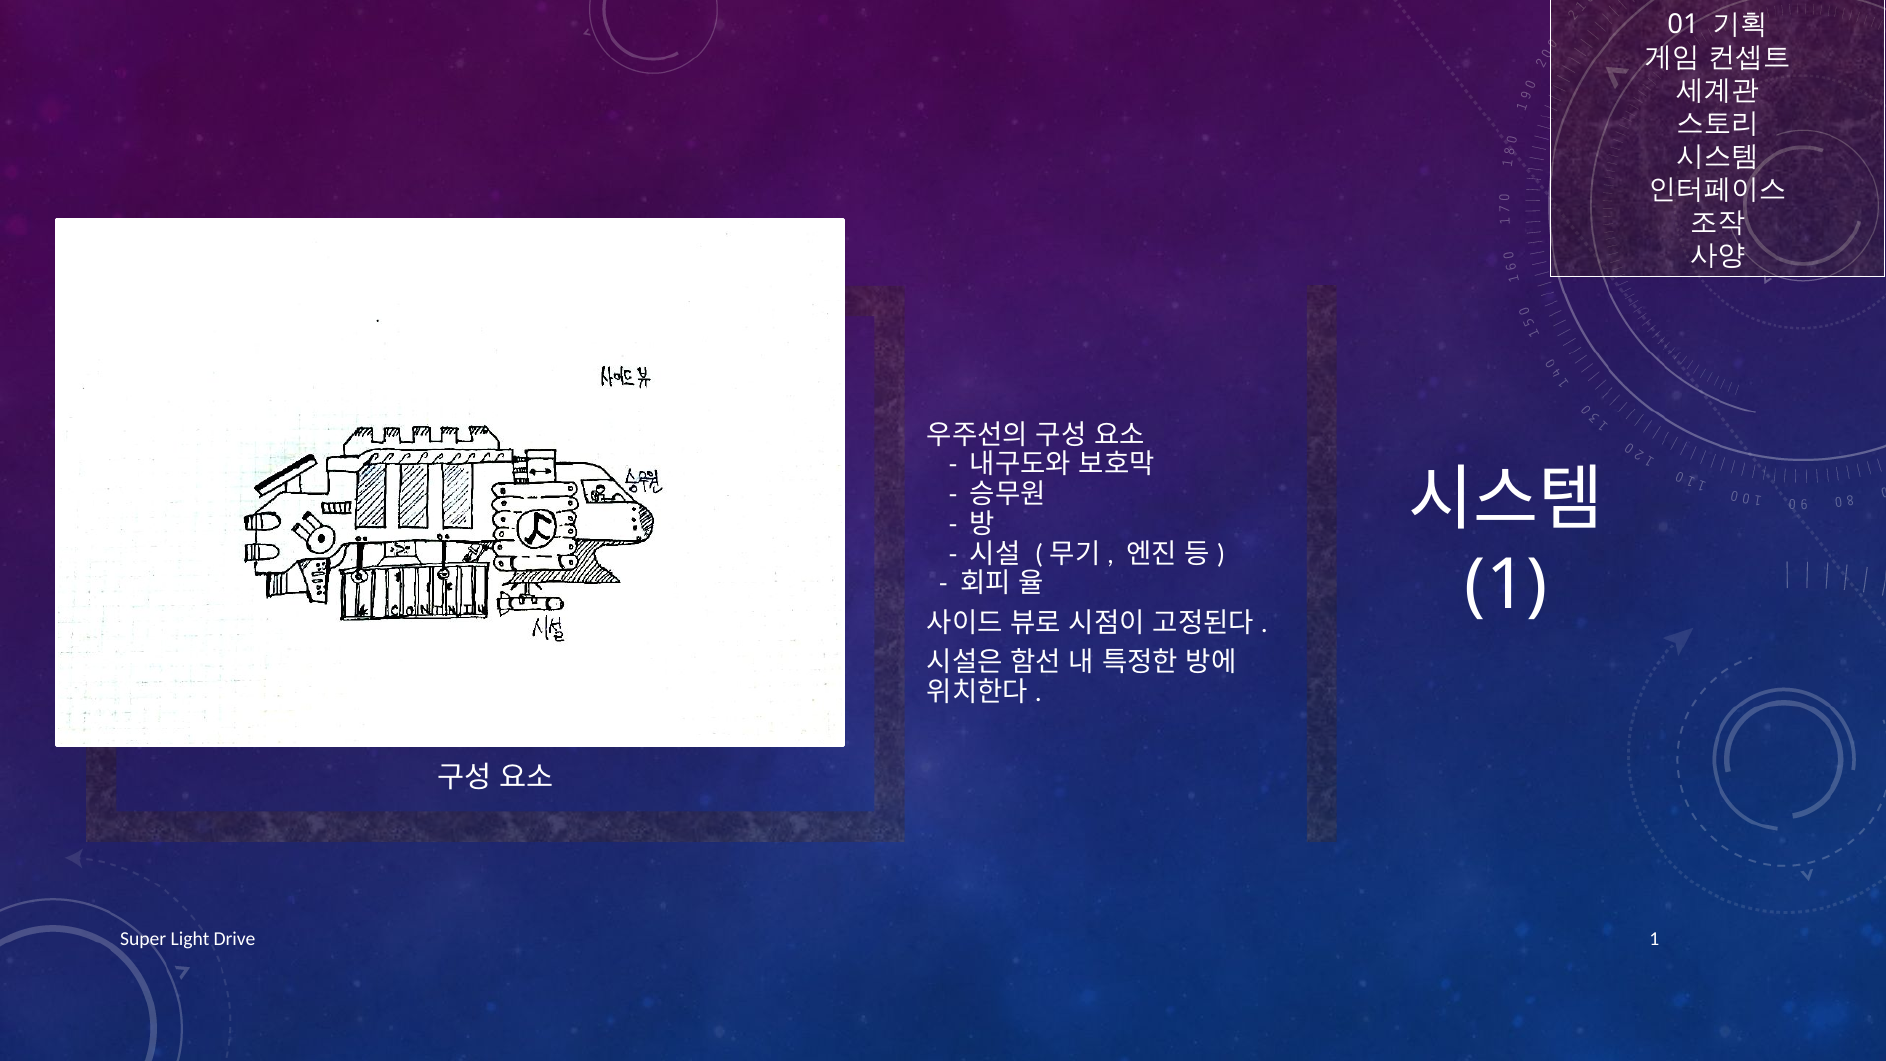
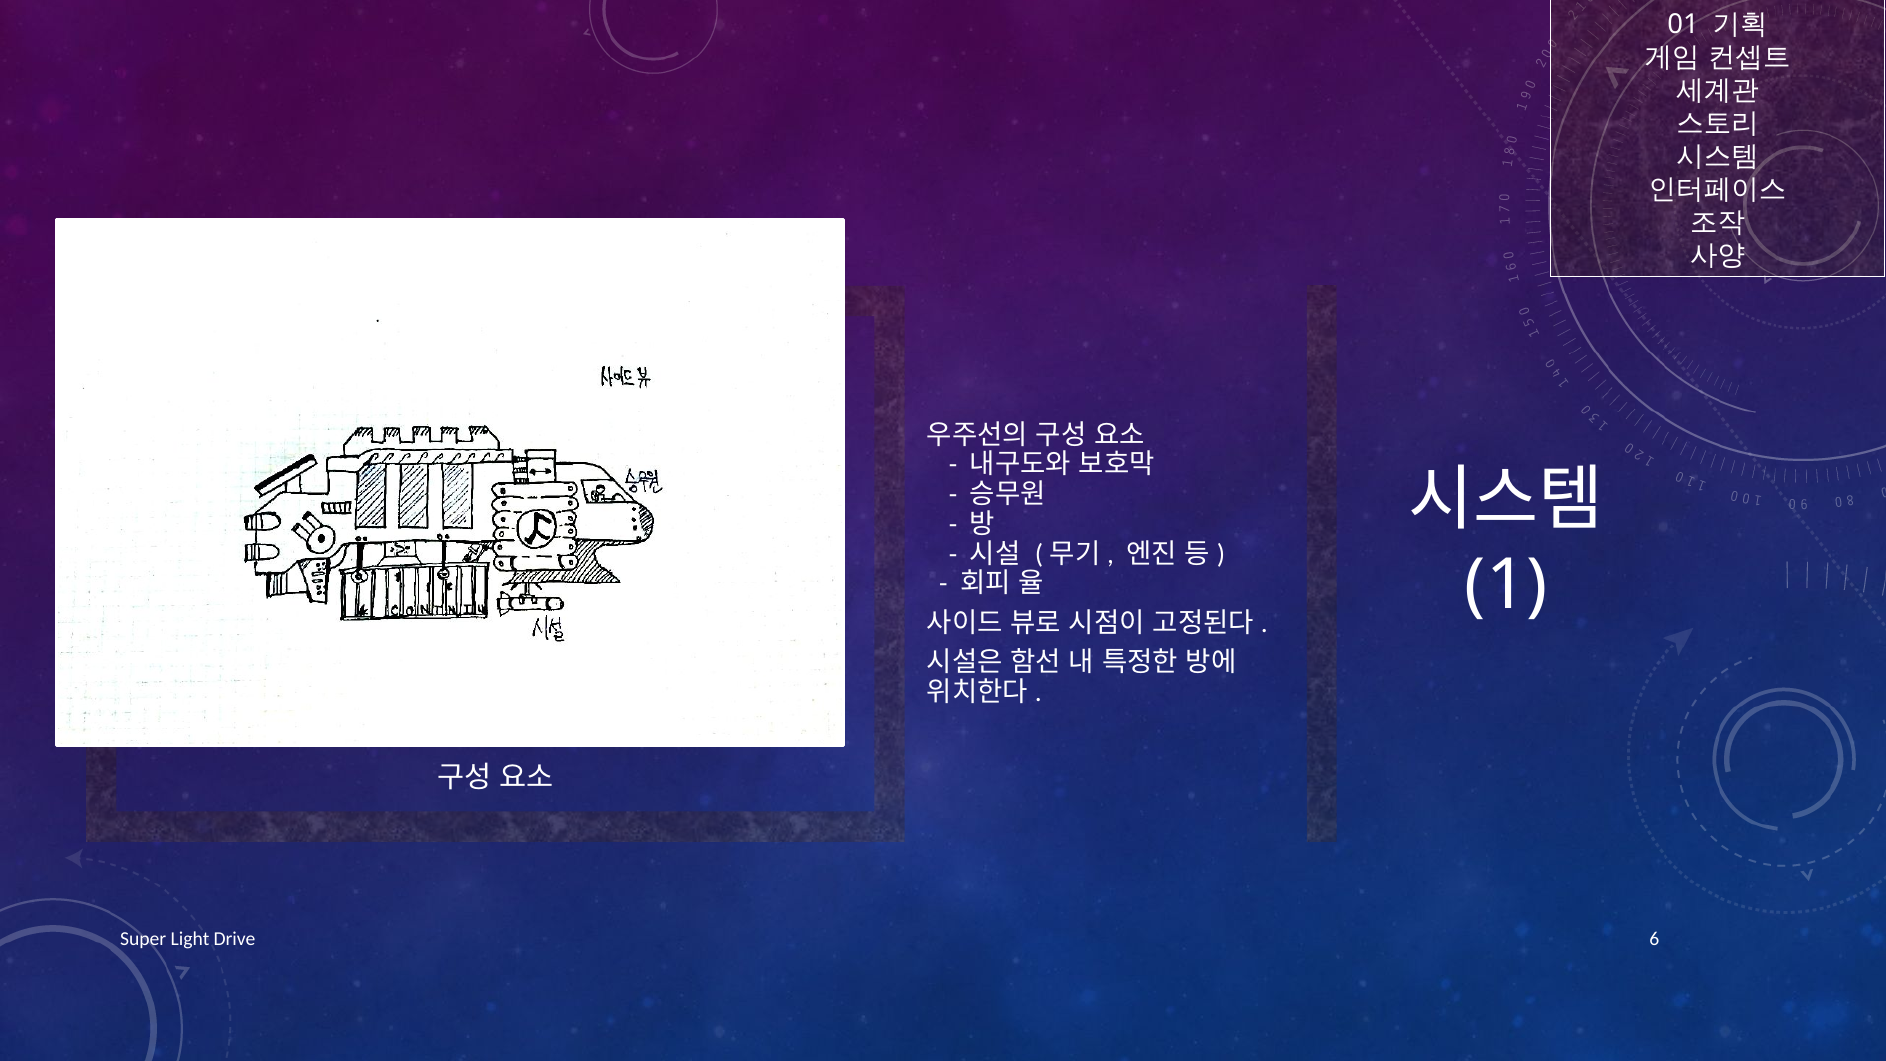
Drive 1: 1 -> 6 (1654, 939)
